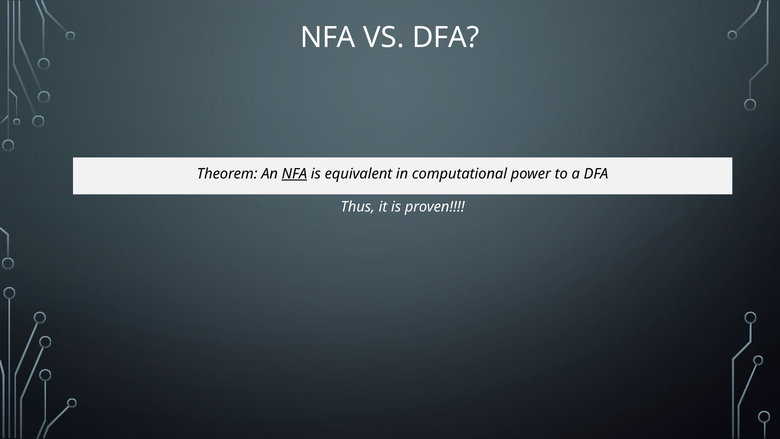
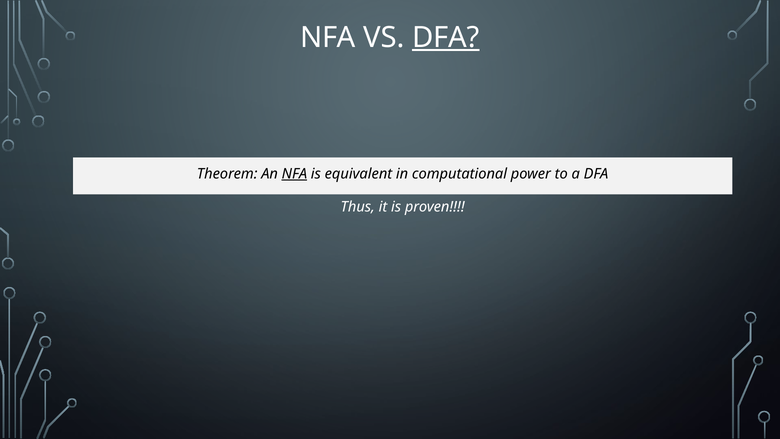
DFA underline: none -> present (446, 37)
